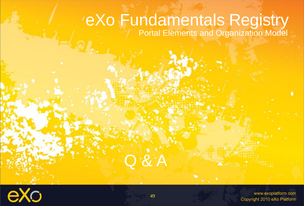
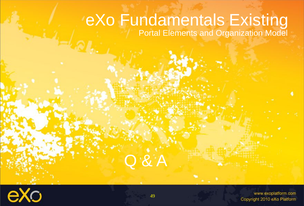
Registry: Registry -> Existing (259, 20)
